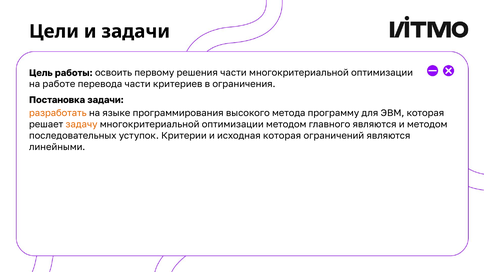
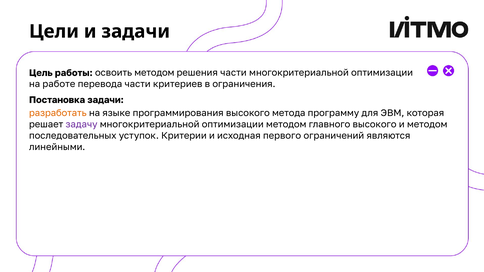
освоить первому: первому -> методом (154, 73)
задачу colour: orange -> purple (82, 124)
главного являются: являются -> высокого (375, 124)
исходная которая: которая -> первого (282, 136)
